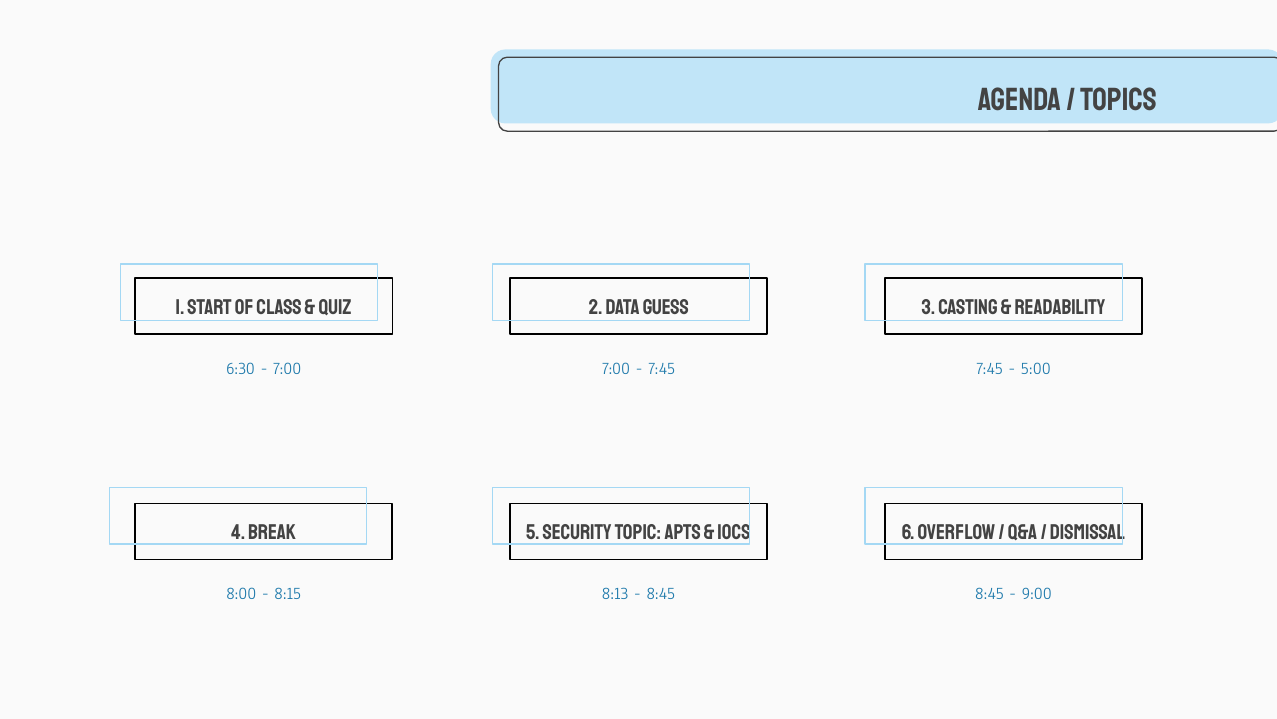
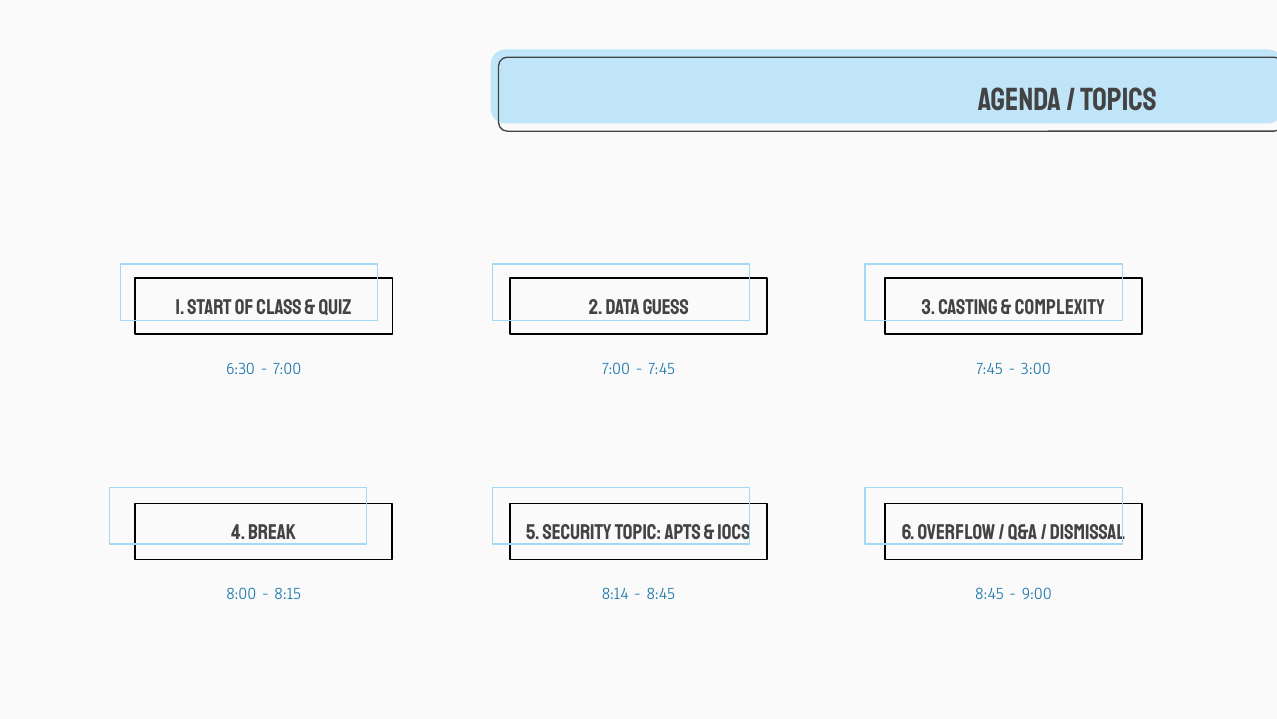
Readability: Readability -> Complexity (1060, 307)
5:00: 5:00 -> 3:00 (1036, 368)
8:13: 8:13 -> 8:14 (615, 593)
